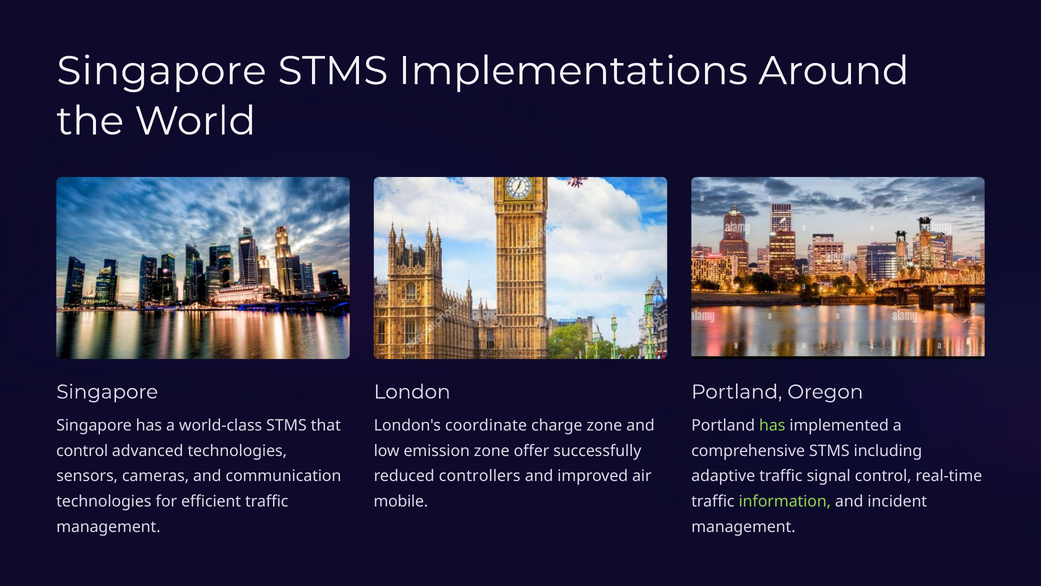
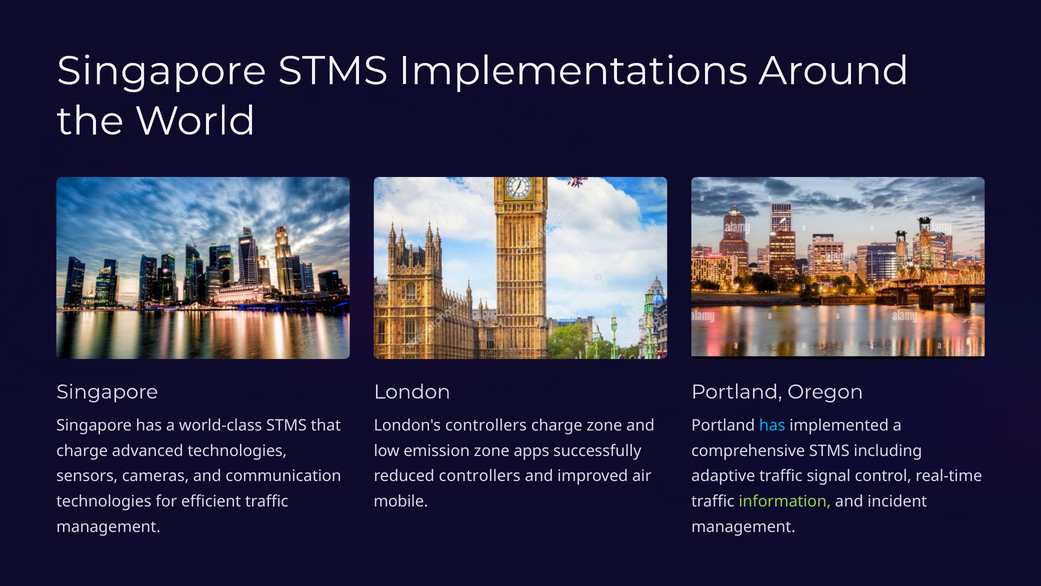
London's coordinate: coordinate -> controllers (486, 425)
has colour: light green -> light blue (772, 425)
control: control -> charge (82, 451)
offer: offer -> apps (532, 451)
